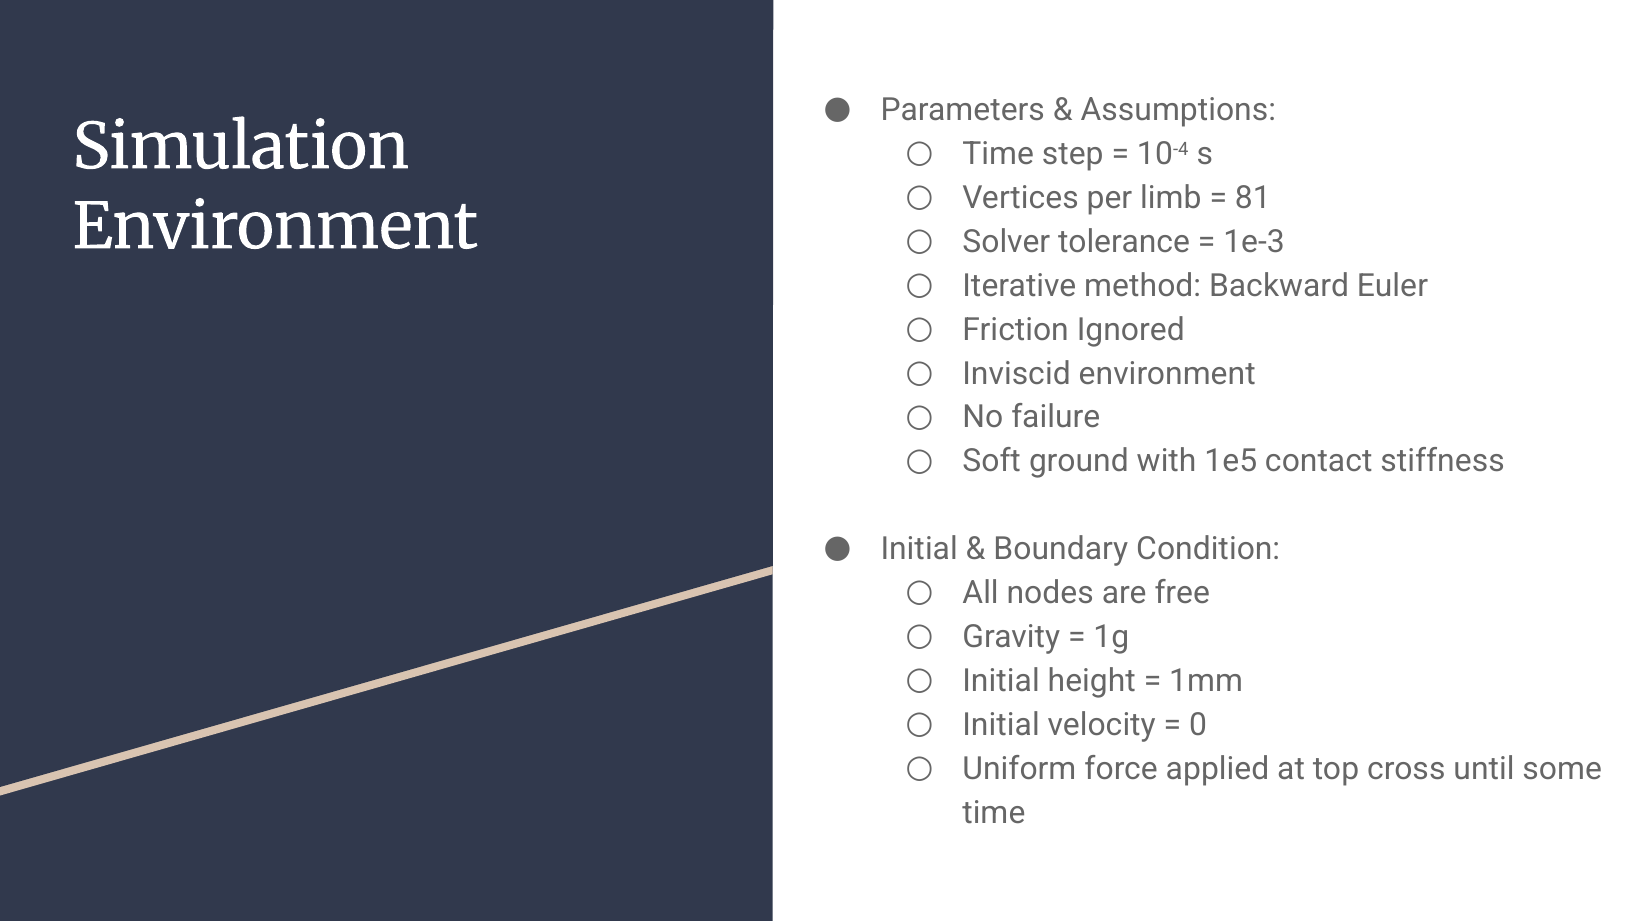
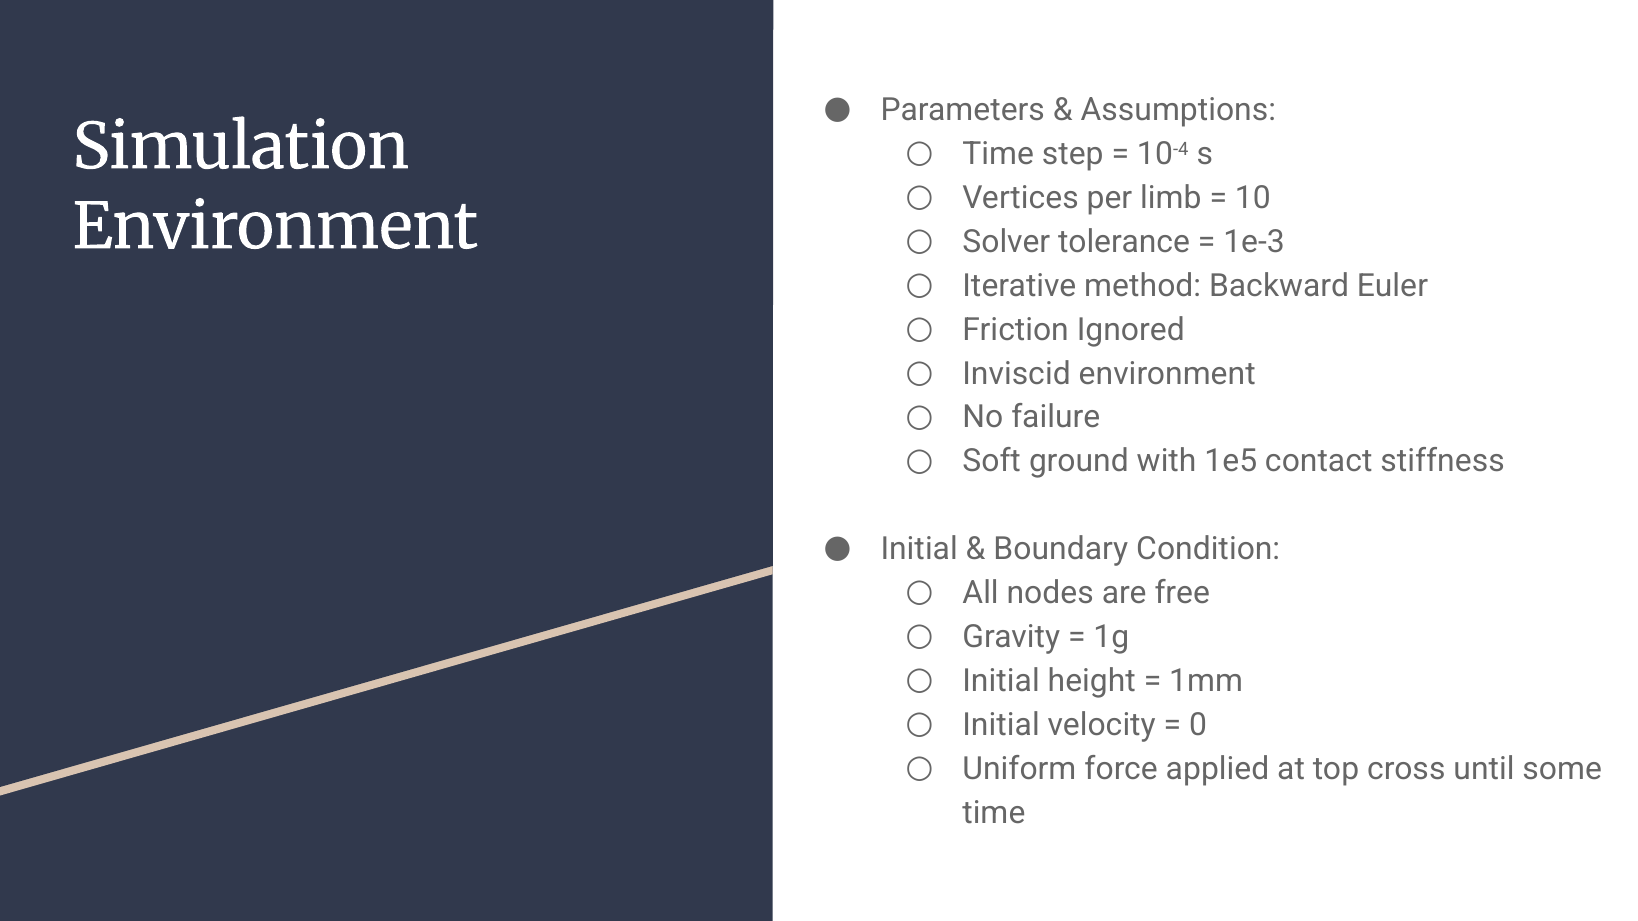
81: 81 -> 10 (1253, 198)
